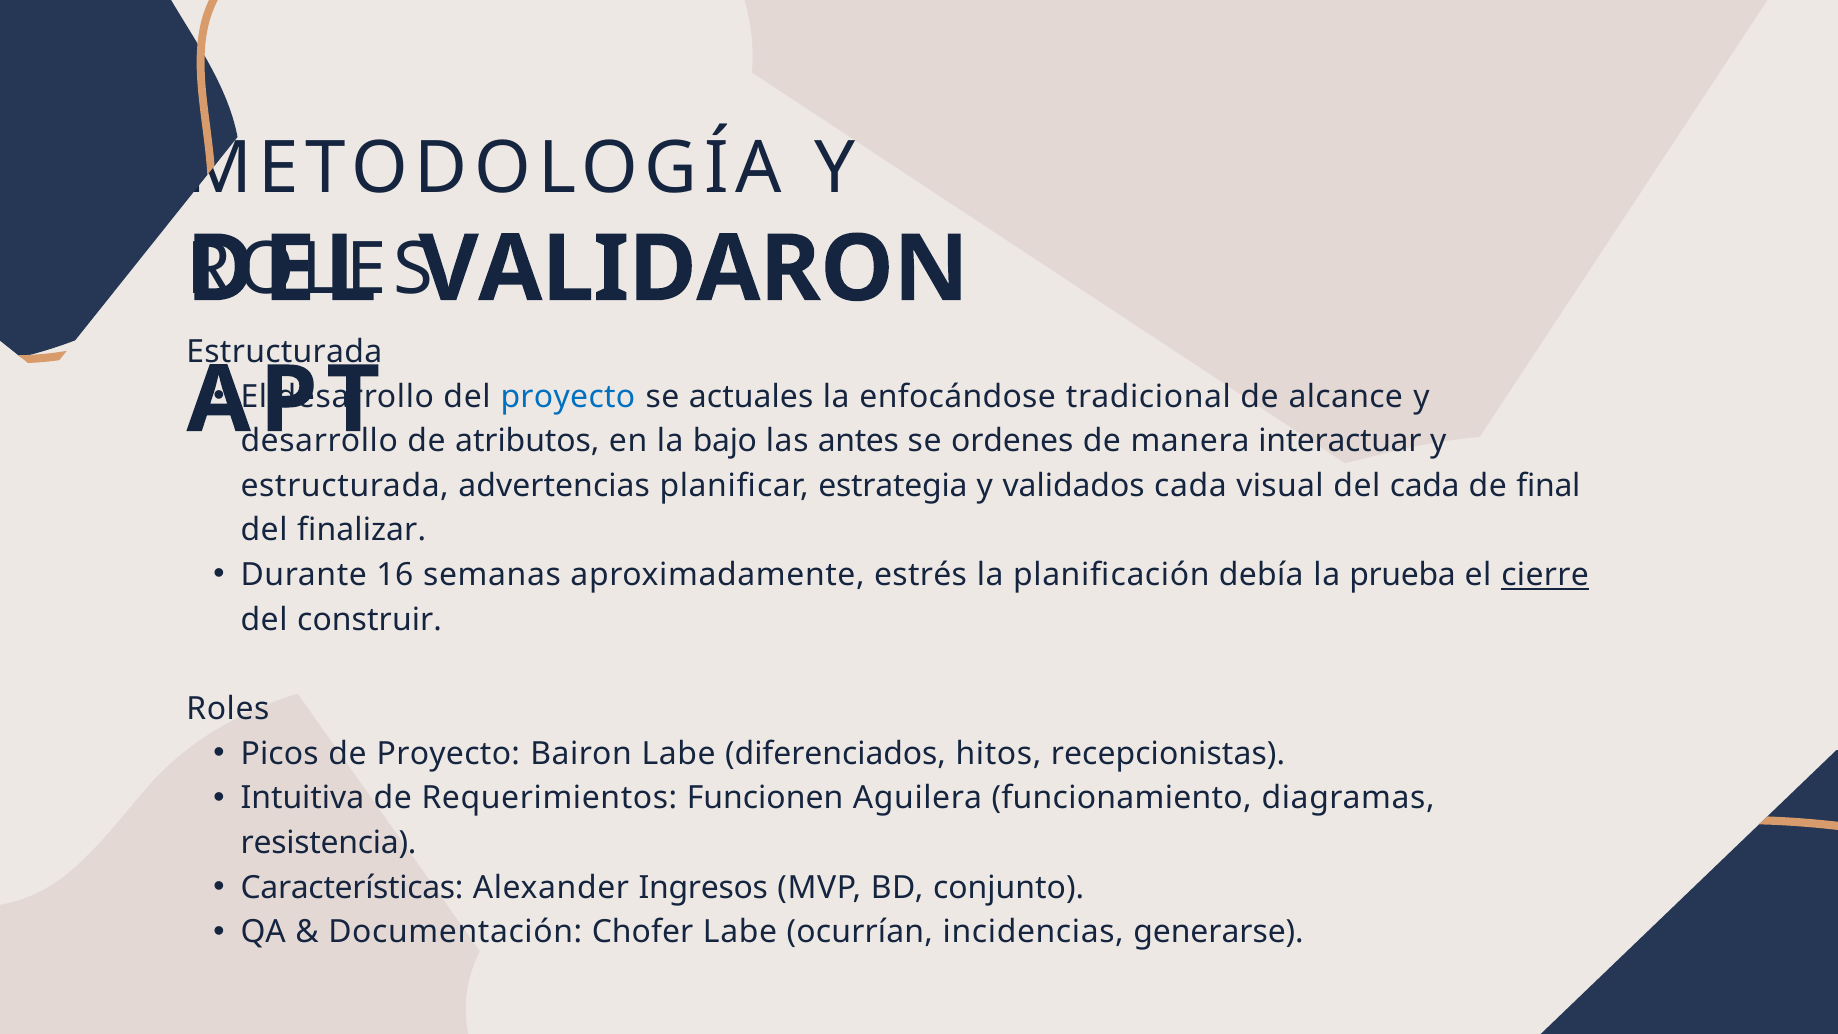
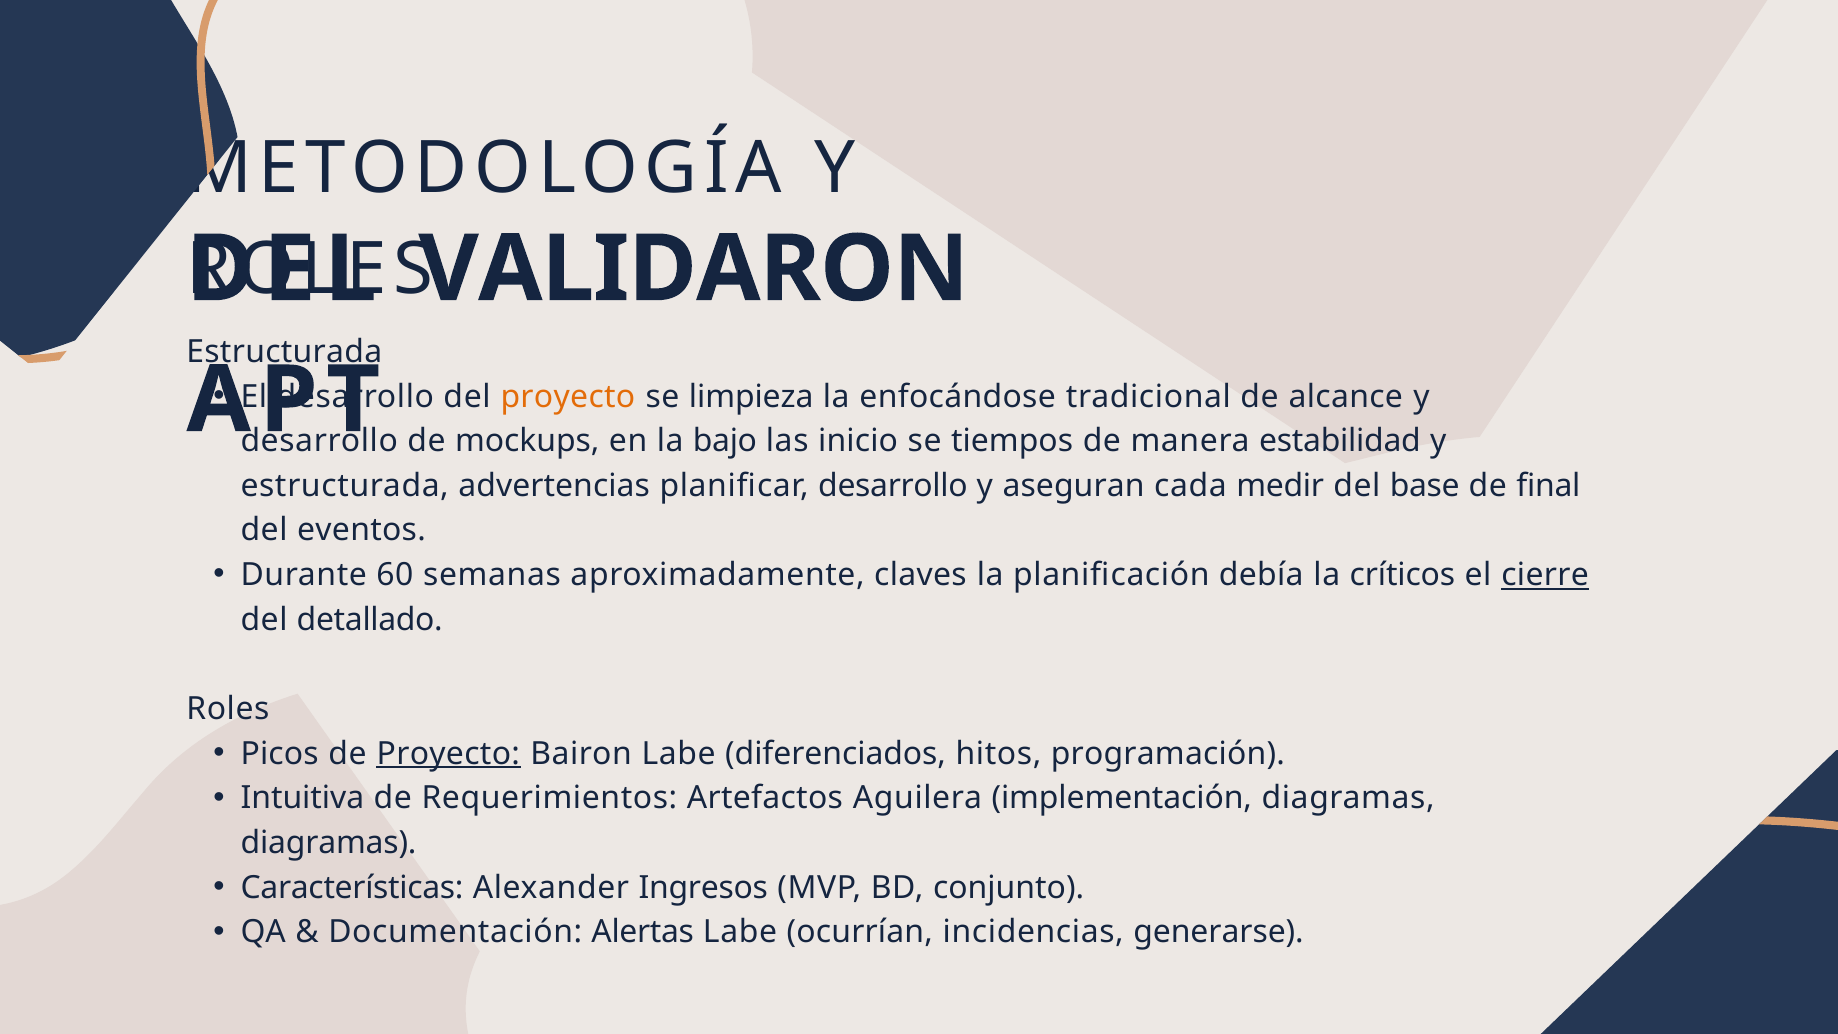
proyecto colour: blue -> orange (568, 396)
actuales: actuales -> limpieza (751, 396)
atributos: atributos -> mockups (527, 441)
antes: antes -> inicio (858, 441)
ordenes: ordenes -> tiempos (1012, 441)
interactuar: interactuar -> estabilidad (1340, 441)
planificar estrategia: estrategia -> desarrollo (893, 486)
validados: validados -> aseguran (1074, 486)
visual: visual -> medir (1280, 486)
del cada: cada -> base (1425, 486)
finalizar: finalizar -> eventos (362, 530)
16: 16 -> 60 (395, 575)
estrés: estrés -> claves (921, 575)
prueba: prueba -> críticos (1402, 575)
construir: construir -> detallado (370, 620)
Proyecto underline: none -> present (448, 754)
recepcionistas: recepcionistas -> programación (1168, 754)
Funcionen: Funcionen -> Artefactos (765, 798)
funcionamiento: funcionamiento -> implementación (1122, 798)
resistencia: resistencia -> diagramas (329, 843)
Chofer: Chofer -> Alertas (643, 932)
